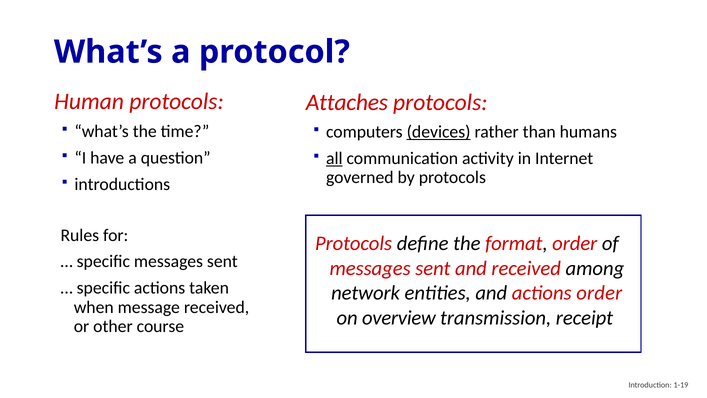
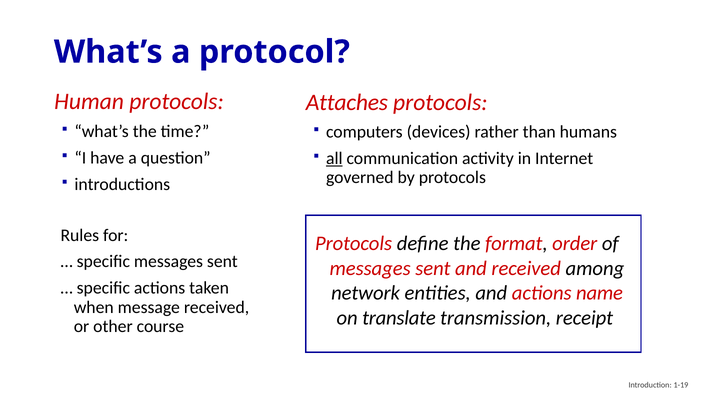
devices underline: present -> none (439, 132)
actions order: order -> name (599, 293)
overview: overview -> translate (399, 318)
